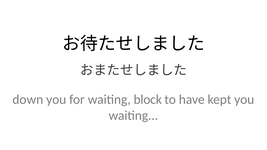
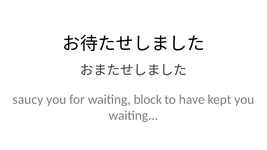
down: down -> saucy (28, 100)
